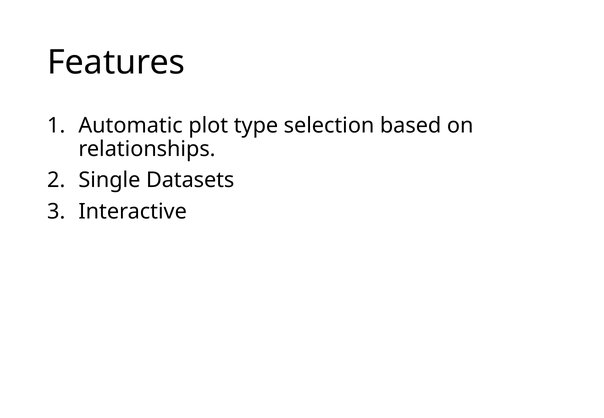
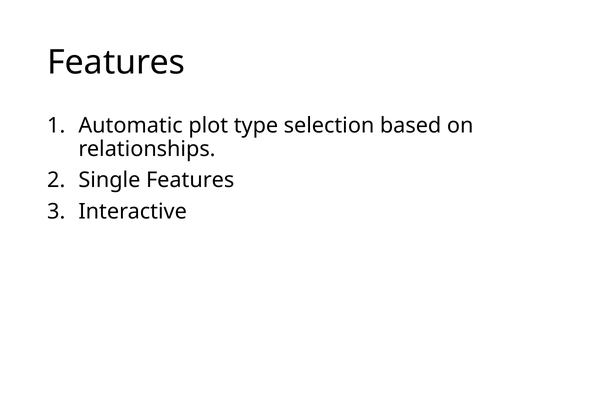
Single Datasets: Datasets -> Features (190, 180)
